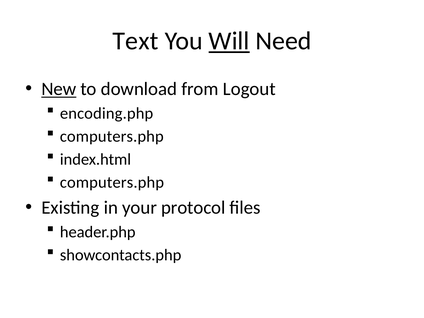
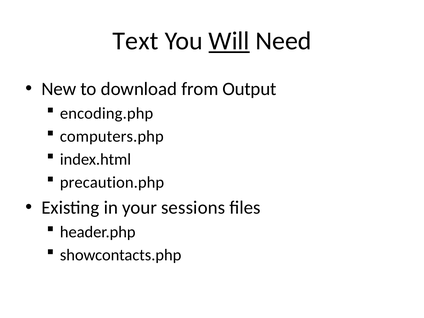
New underline: present -> none (59, 89)
Logout: Logout -> Output (249, 89)
computers.php: computers.php -> precaution.php (112, 182)
protocol: protocol -> sessions (193, 208)
